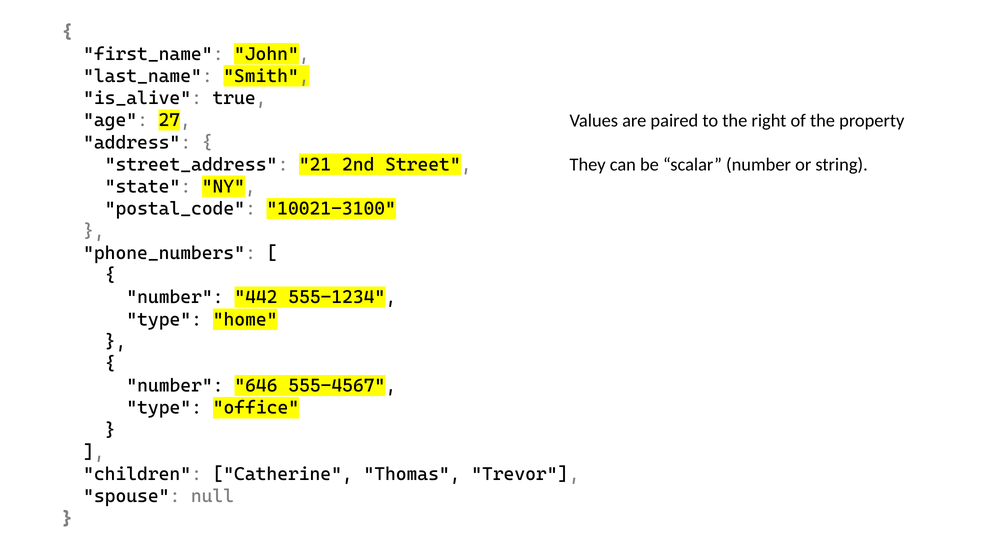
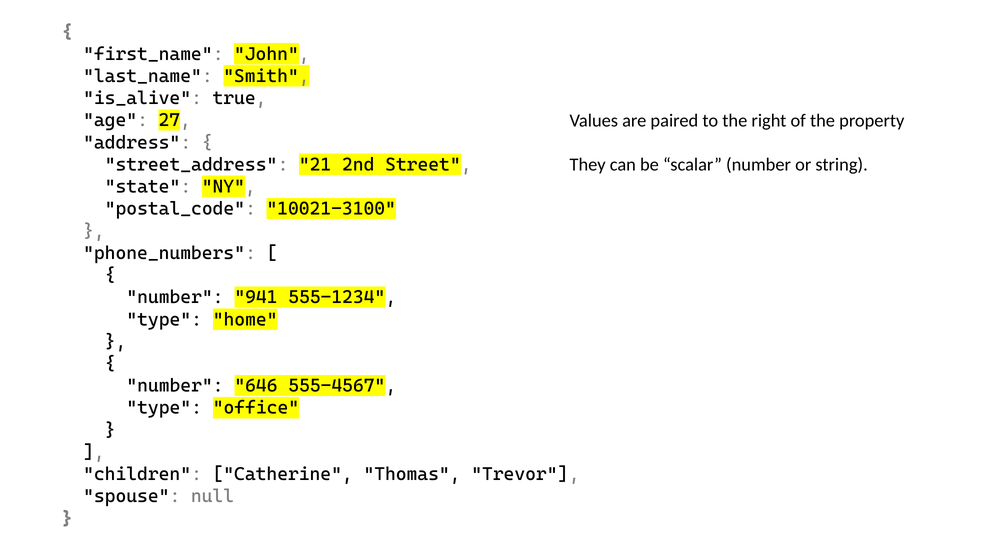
442: 442 -> 941 (256, 297)
